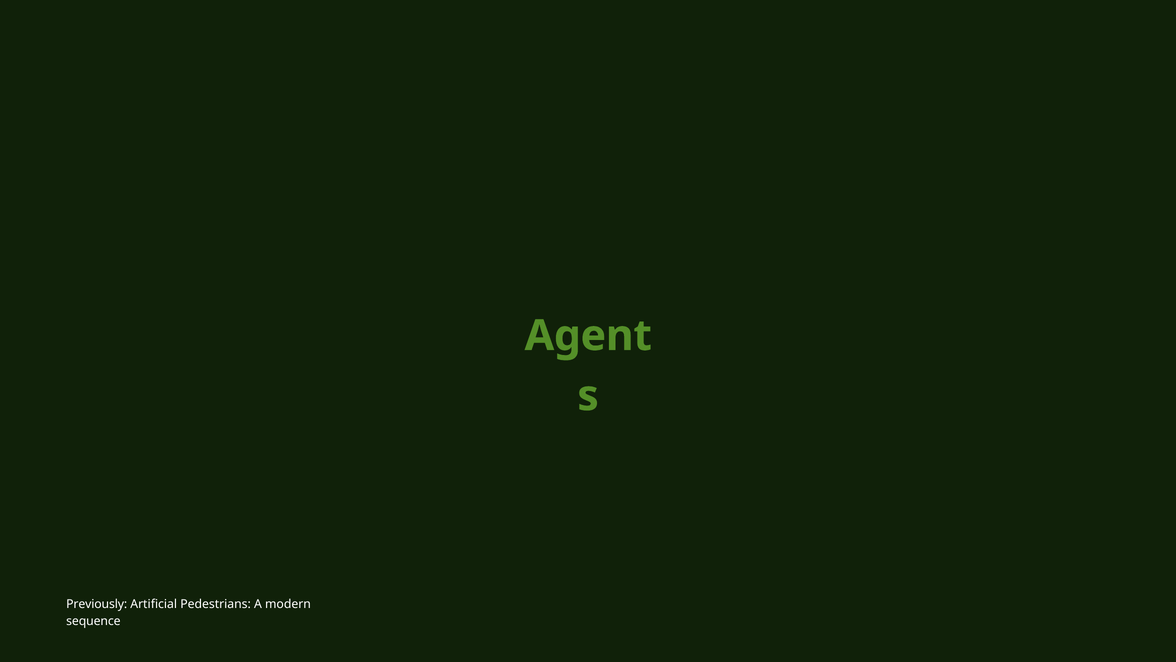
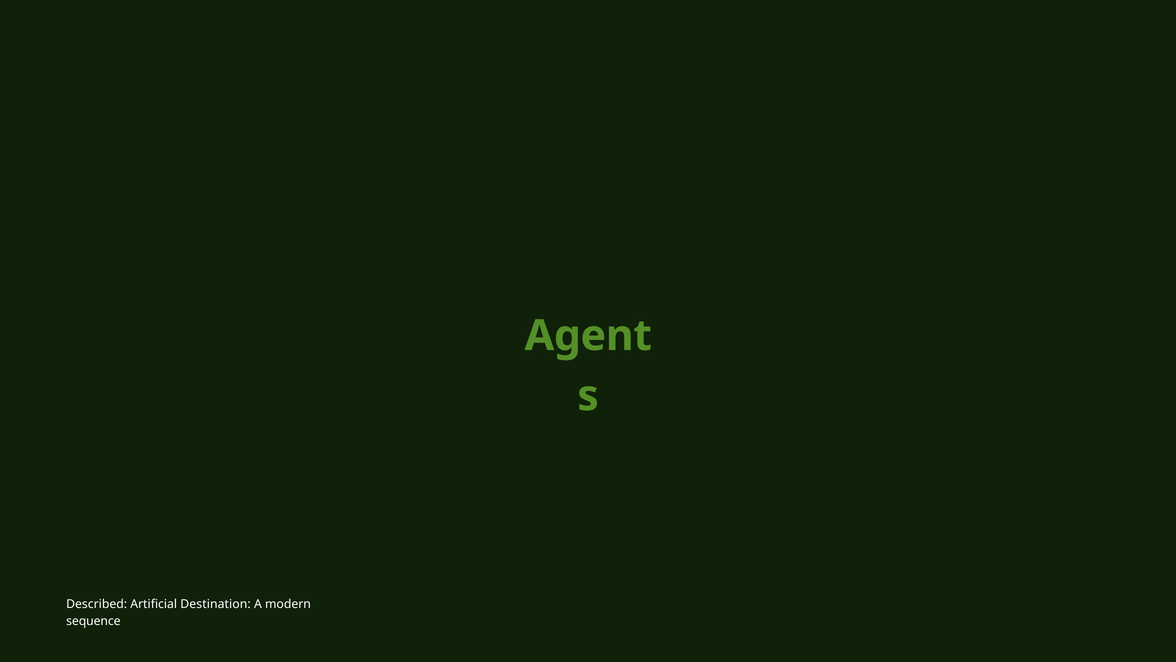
Previously: Previously -> Described (97, 604)
Pedestrians: Pedestrians -> Destination (216, 604)
